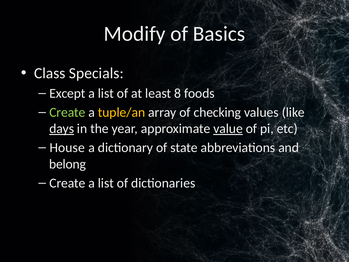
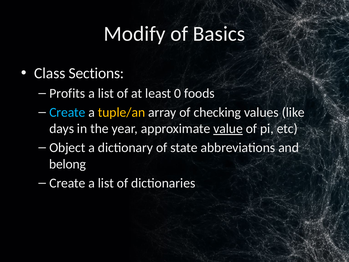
Specials: Specials -> Sections (96, 73)
Except: Except -> Profits (67, 93)
8: 8 -> 0 (178, 93)
Create colour: light green -> light blue (67, 112)
days underline: present -> none (62, 129)
House: House -> Object (67, 148)
